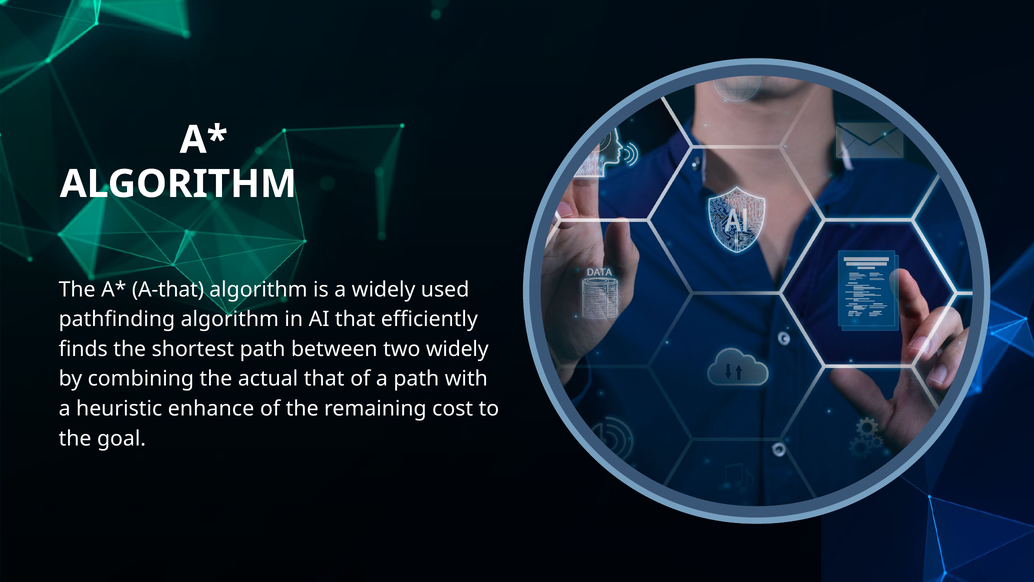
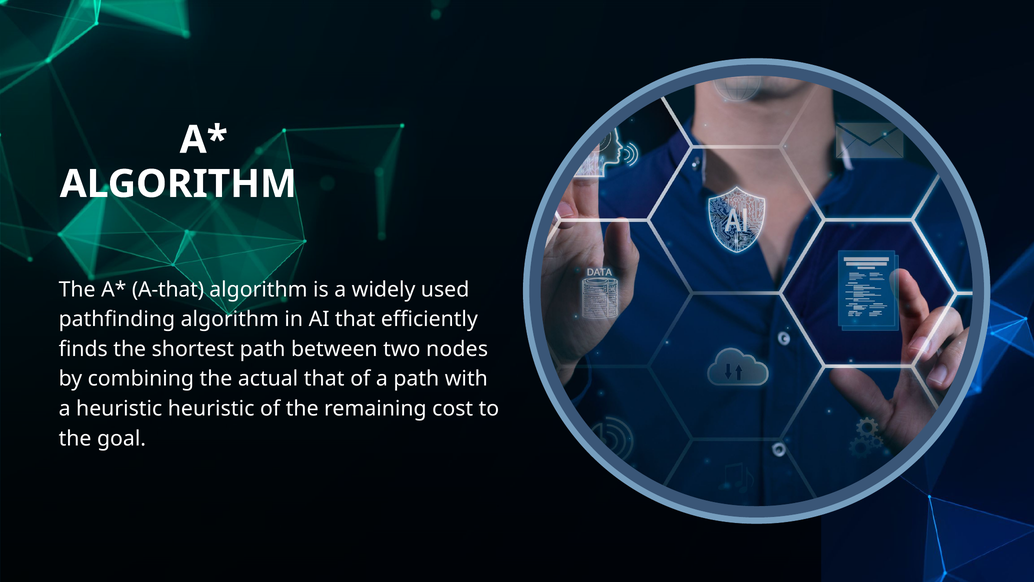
two widely: widely -> nodes (457, 349)
heuristic enhance: enhance -> heuristic (211, 408)
